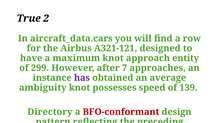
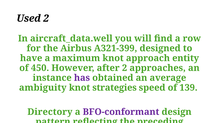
True: True -> Used (29, 18)
aircraft_data.cars: aircraft_data.cars -> aircraft_data.well (71, 38)
A321-121: A321-121 -> A321-399 (116, 48)
299: 299 -> 450 (40, 68)
after 7: 7 -> 2 (125, 68)
possesses: possesses -> strategies (115, 88)
BFO-conformant colour: red -> purple (121, 112)
